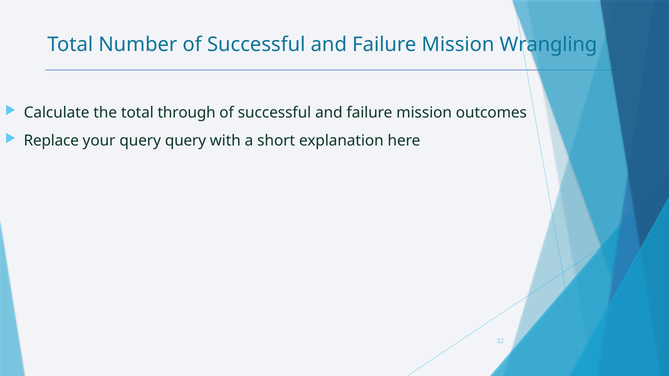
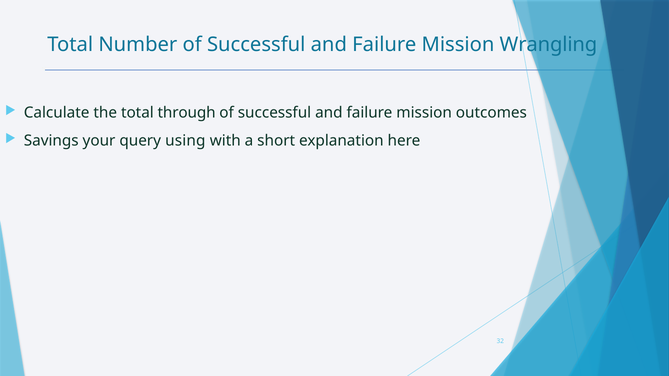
Replace: Replace -> Savings (51, 141)
query query: query -> using (185, 141)
